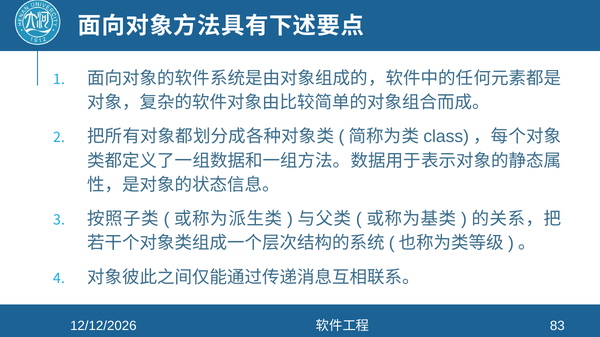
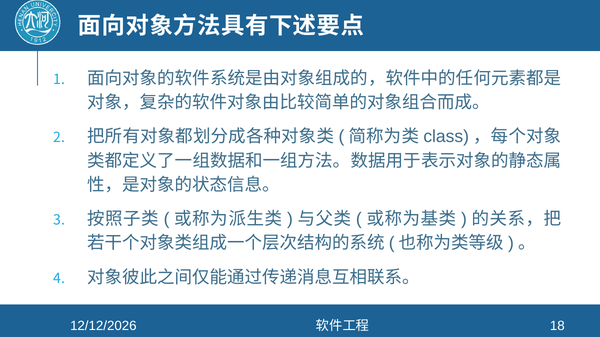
83: 83 -> 18 (557, 326)
